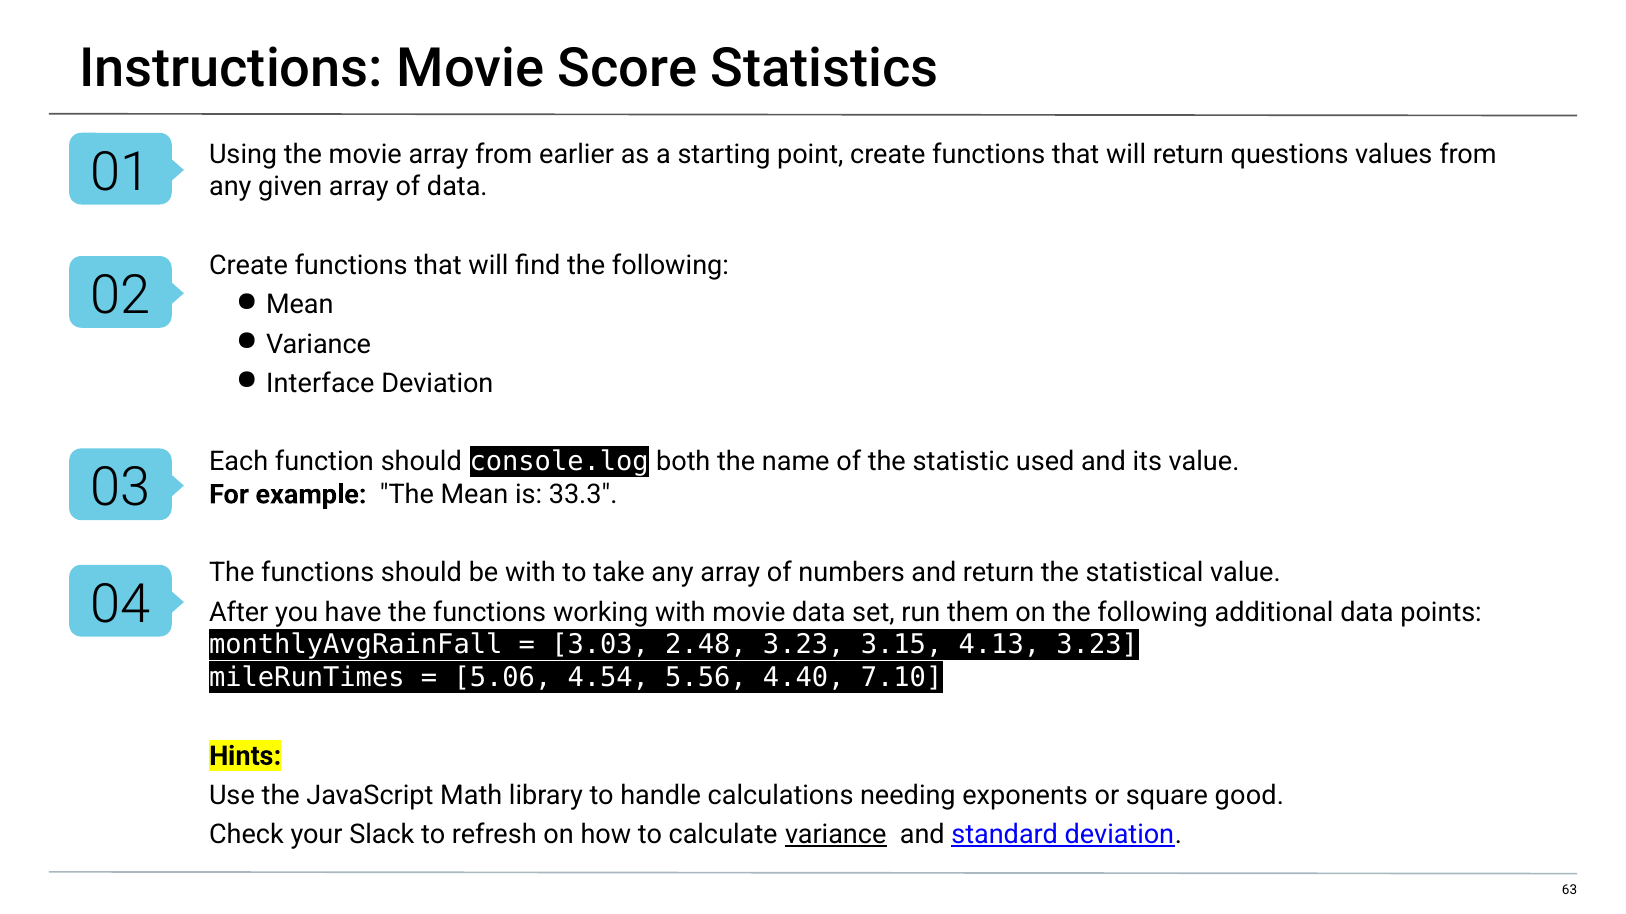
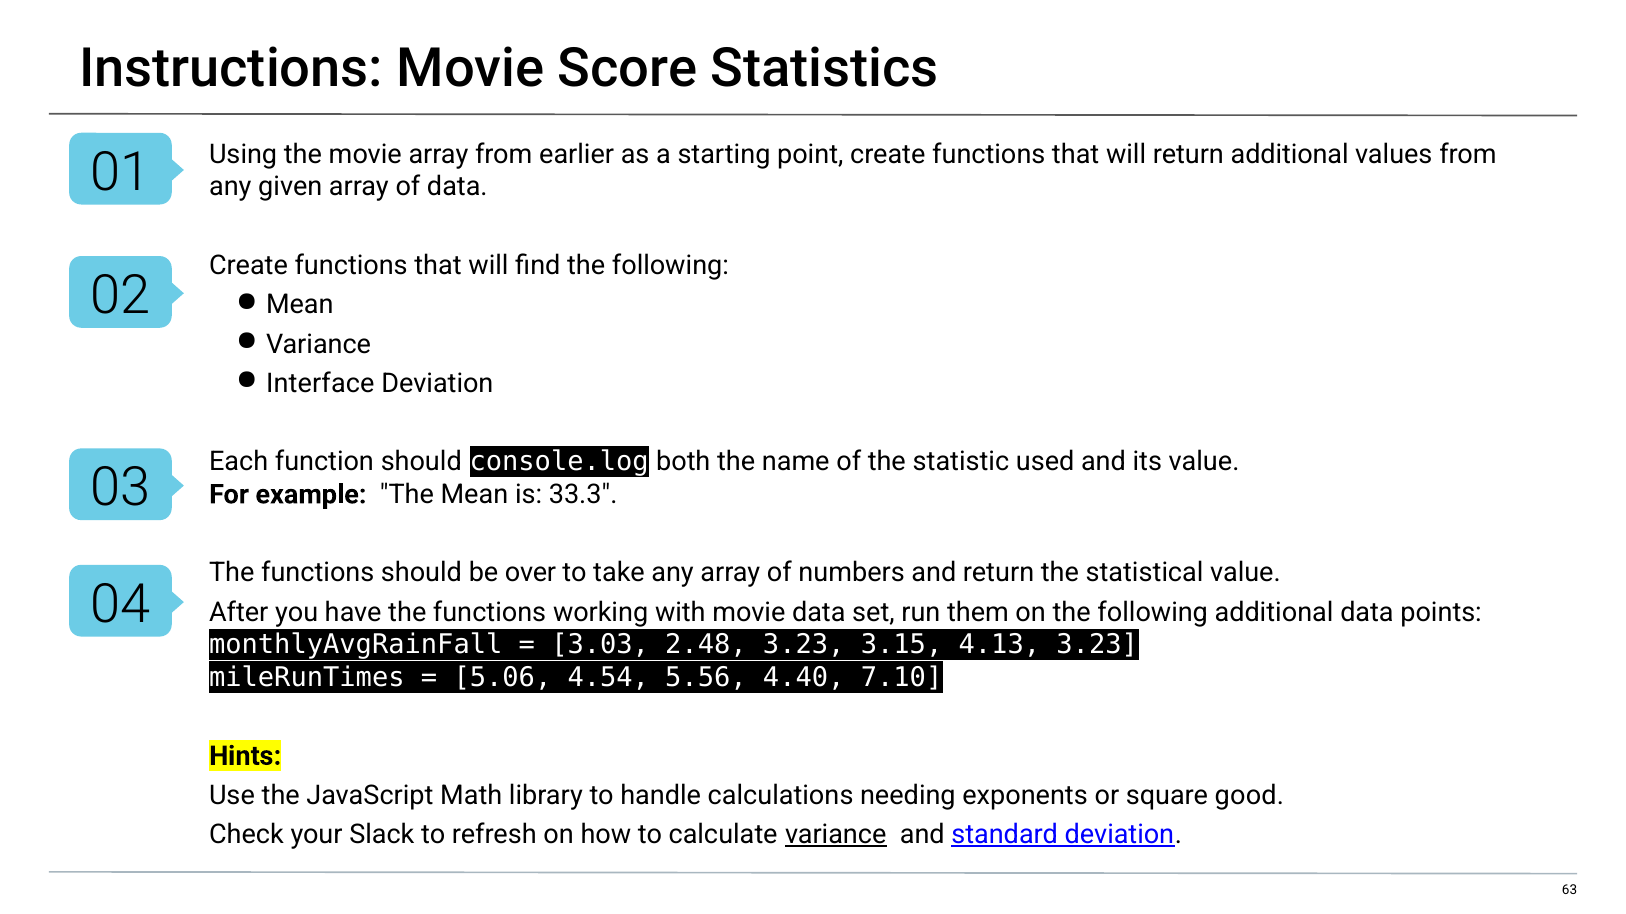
return questions: questions -> additional (1290, 155)
be with: with -> over (530, 573)
